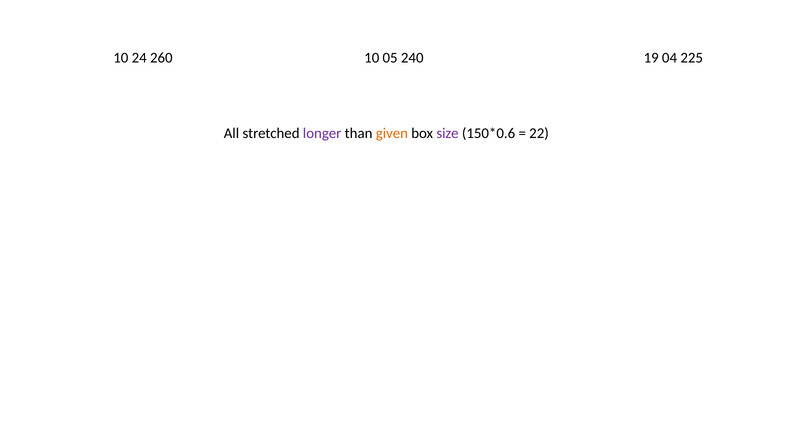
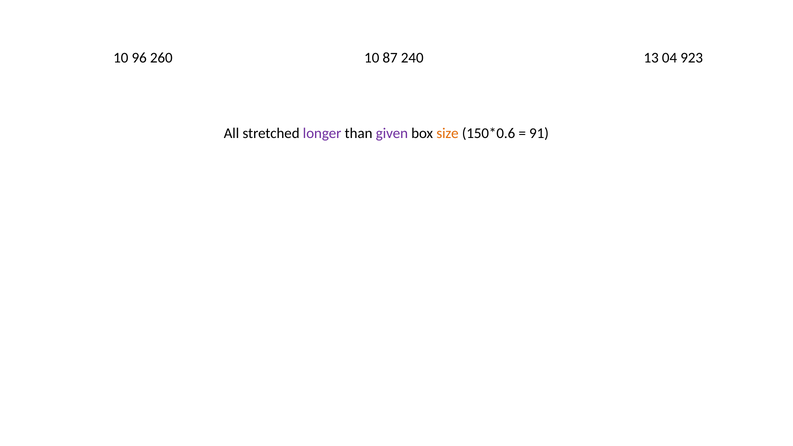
24: 24 -> 96 (139, 58)
05: 05 -> 87 (390, 58)
19: 19 -> 13 (651, 58)
225: 225 -> 923 (692, 58)
given colour: orange -> purple (392, 134)
size colour: purple -> orange (448, 134)
22: 22 -> 91 (539, 134)
